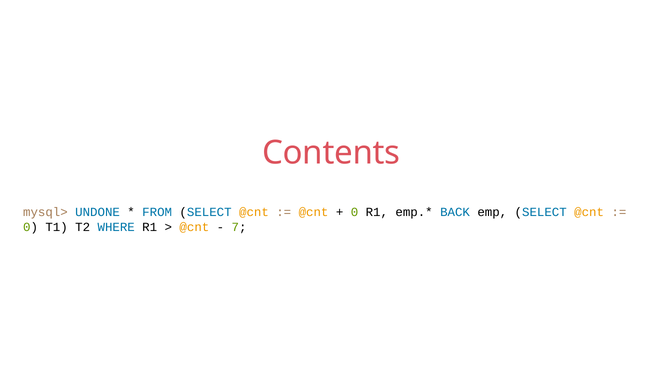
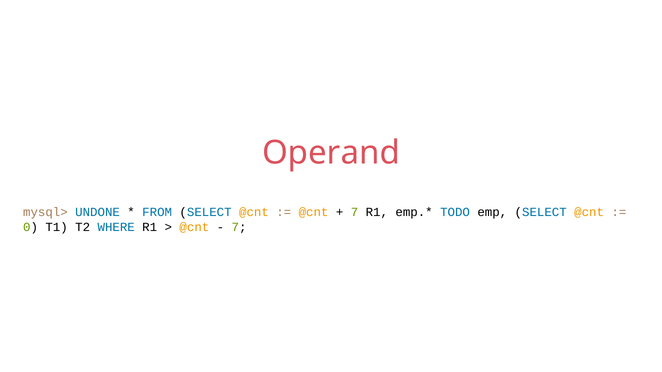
Contents: Contents -> Operand (331, 153)
0: 0 -> 7 (354, 213)
BACK: BACK -> TODO (455, 213)
